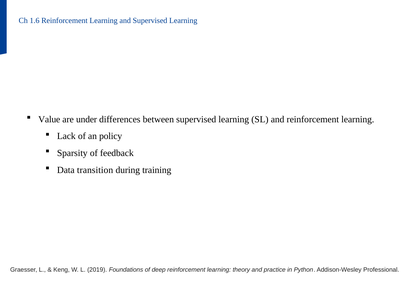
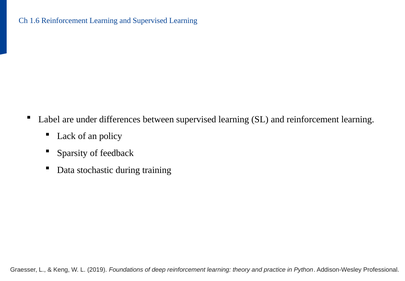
Value: Value -> Label (49, 119)
transition: transition -> stochastic (95, 170)
